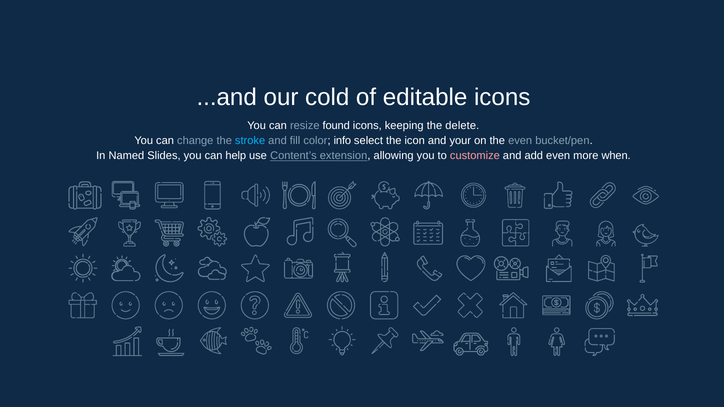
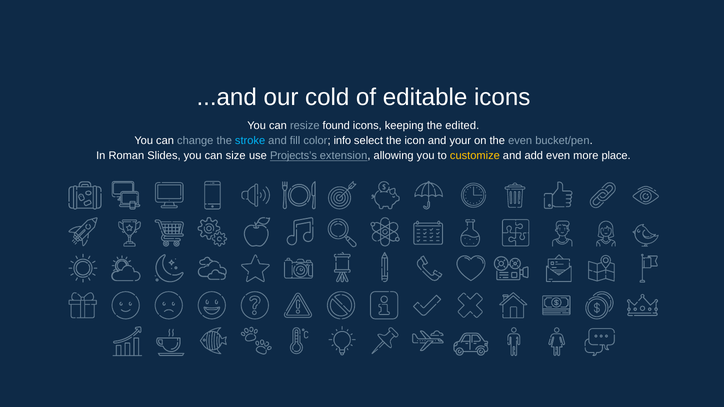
delete: delete -> edited (462, 125)
Named: Named -> Roman (126, 156)
help: help -> size (236, 156)
Content’s: Content’s -> Projects’s (294, 156)
customize colour: pink -> yellow (475, 156)
when: when -> place (616, 156)
